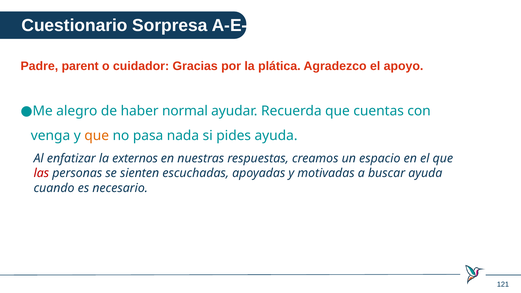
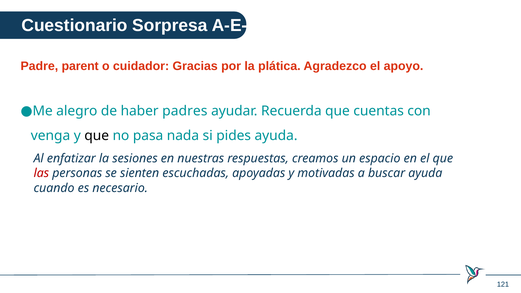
normal: normal -> padres (185, 111)
que colour: orange -> black (97, 136)
externos: externos -> sesiones (135, 159)
